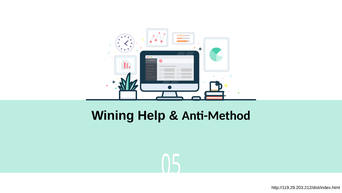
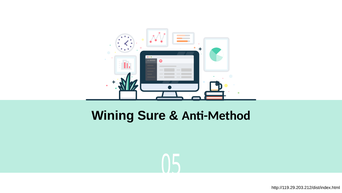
Help: Help -> Sure (152, 115)
